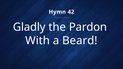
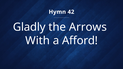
Pardon: Pardon -> Arrows (88, 27)
Beard: Beard -> Afford (80, 41)
